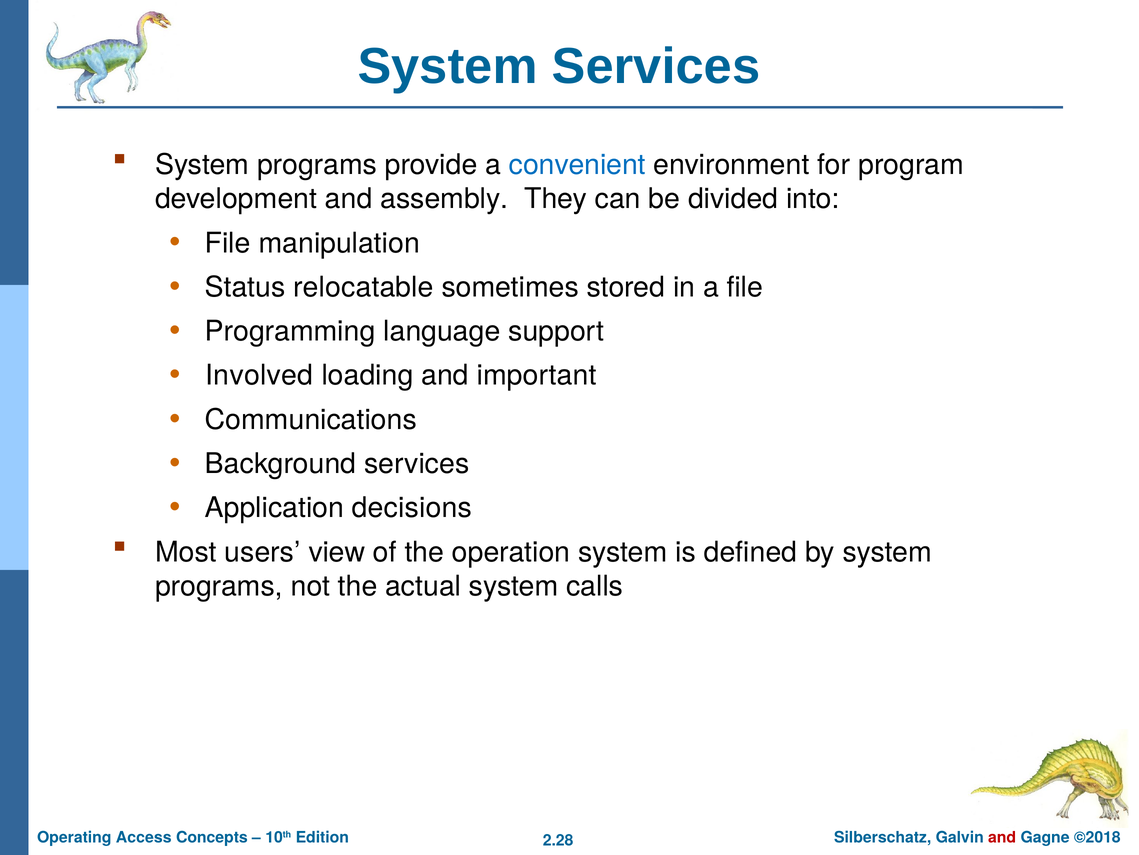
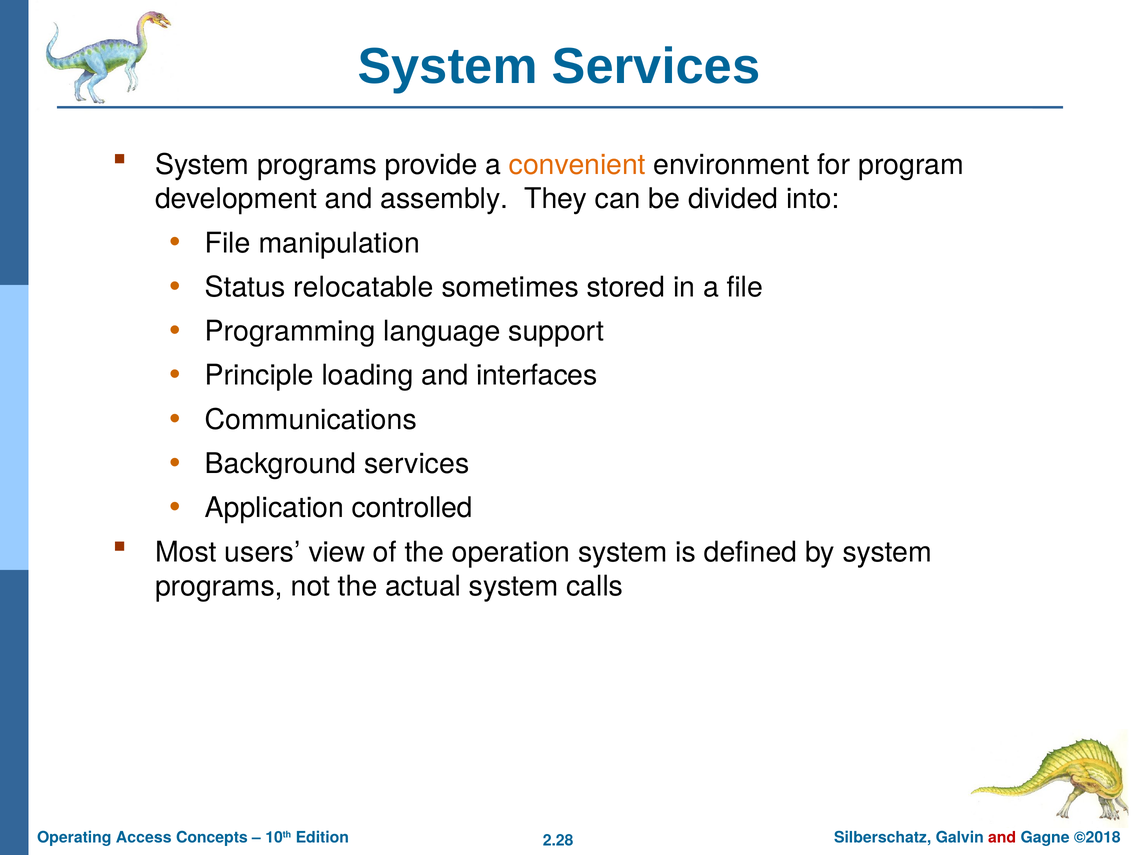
convenient colour: blue -> orange (577, 165)
Involved: Involved -> Principle (259, 375)
important: important -> interfaces (537, 375)
decisions: decisions -> controlled (412, 508)
